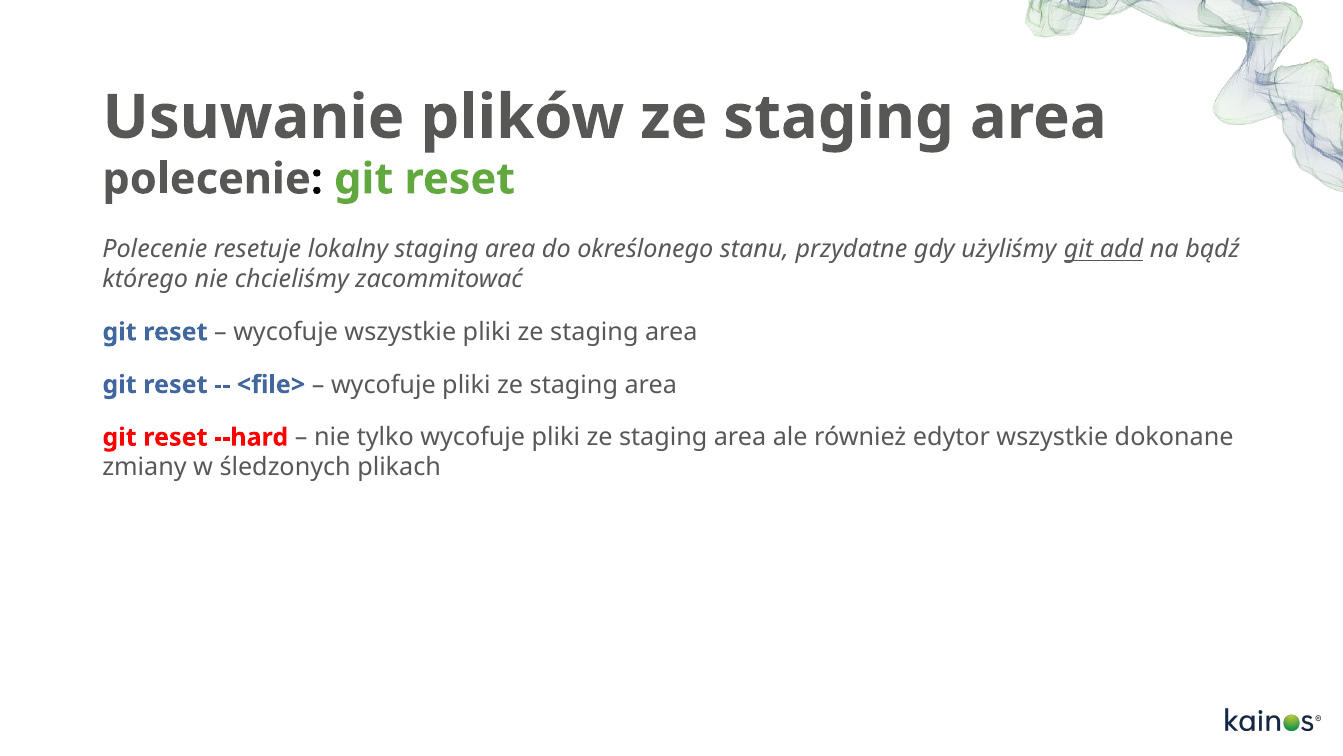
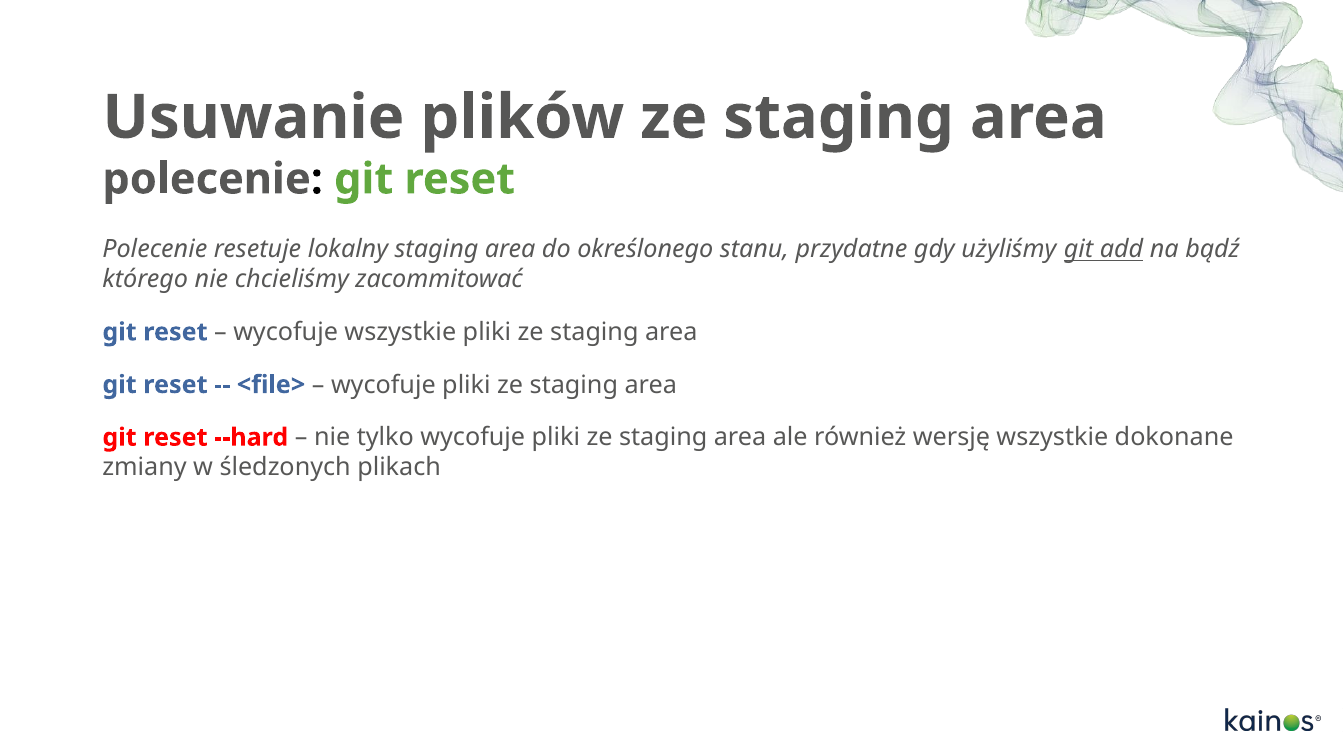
edytor: edytor -> wersję (951, 437)
